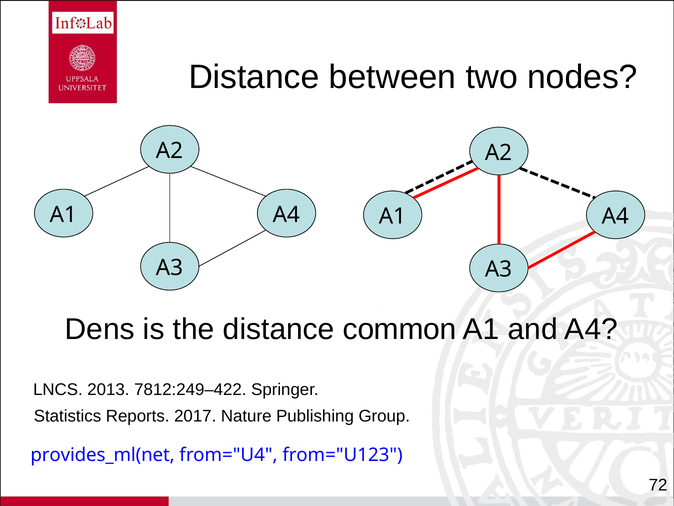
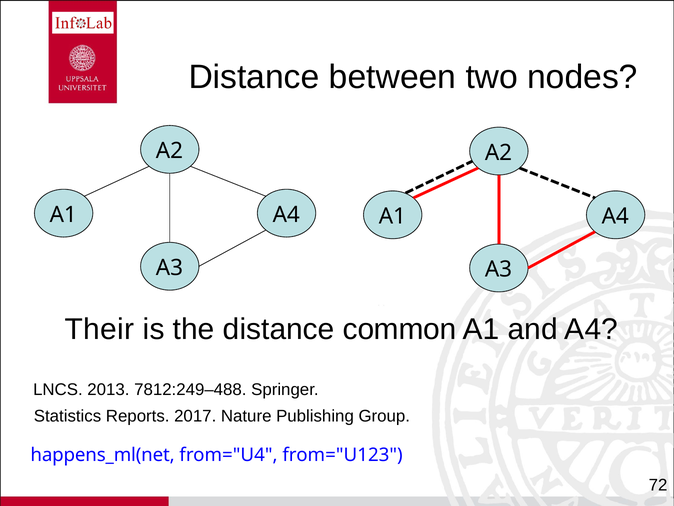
Dens: Dens -> Their (100, 329)
7812:249–422: 7812:249–422 -> 7812:249–488 (190, 389)
provides_ml(net: provides_ml(net -> happens_ml(net (103, 454)
